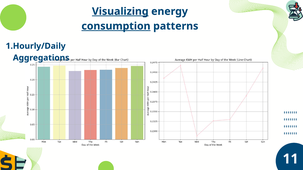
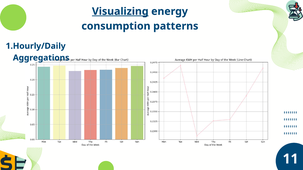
consumption underline: present -> none (116, 26)
